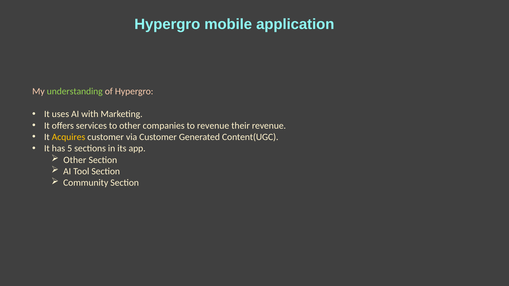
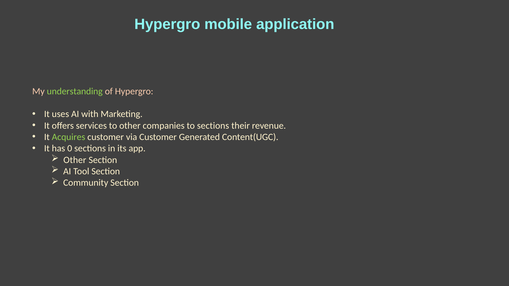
to revenue: revenue -> sections (213, 126)
Acquires colour: yellow -> light green (69, 137)
5: 5 -> 0 (70, 149)
